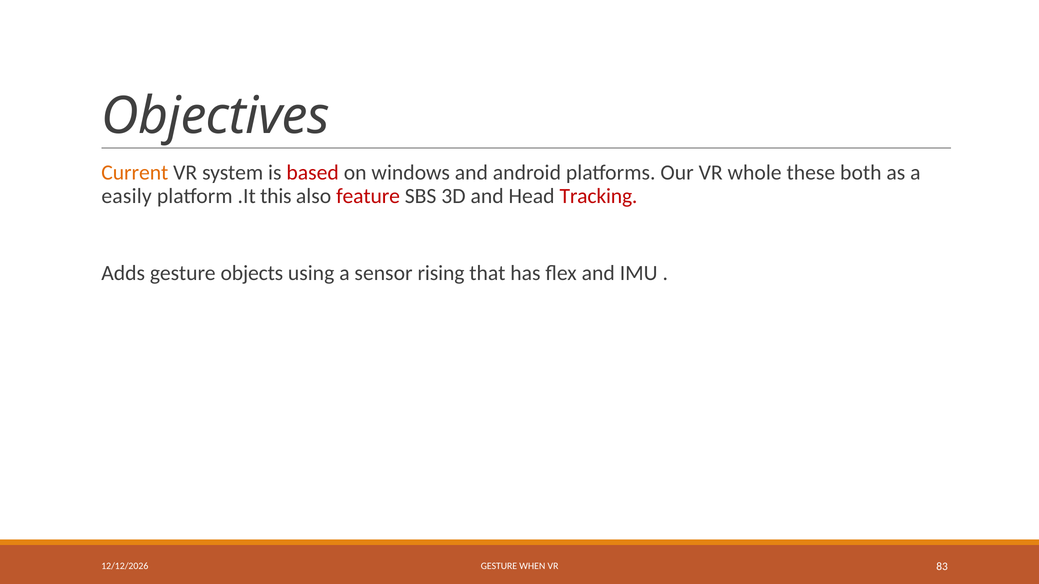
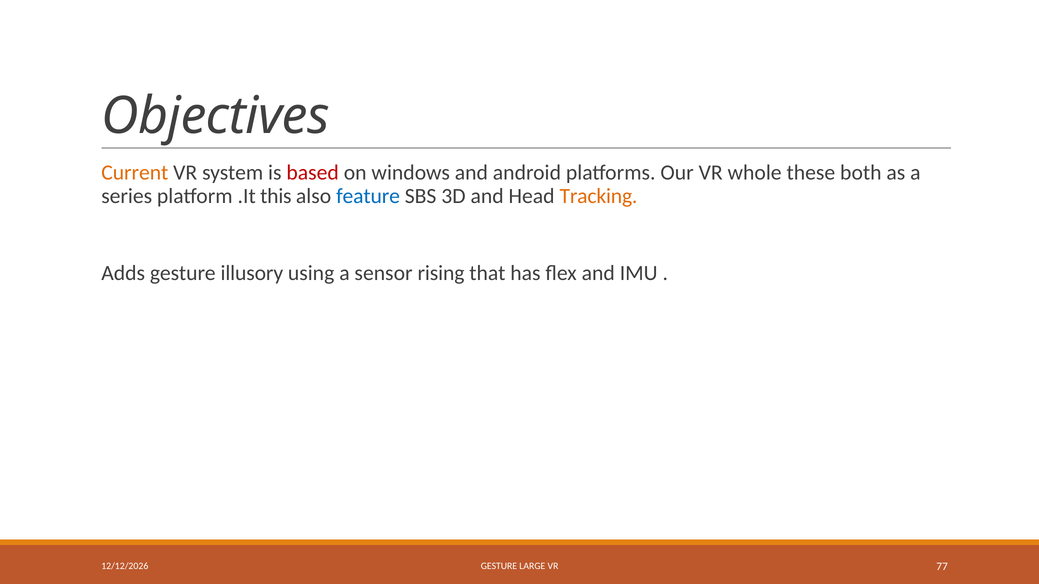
easily: easily -> series (127, 196)
feature colour: red -> blue (368, 196)
Tracking colour: red -> orange (598, 196)
objects: objects -> illusory (252, 273)
WHEN: WHEN -> LARGE (532, 567)
83: 83 -> 77 (942, 567)
